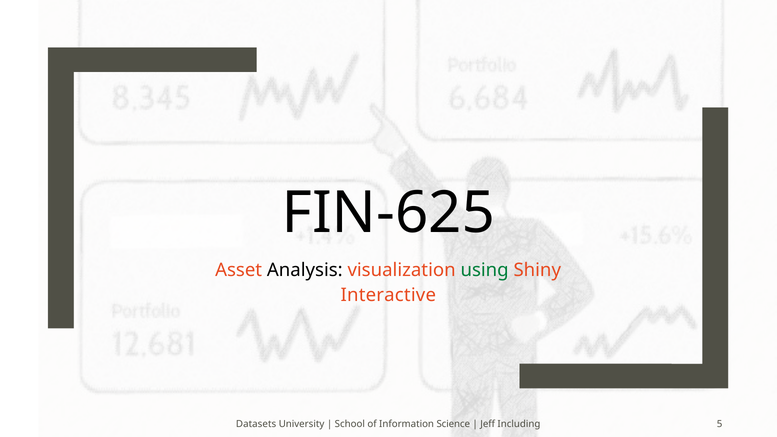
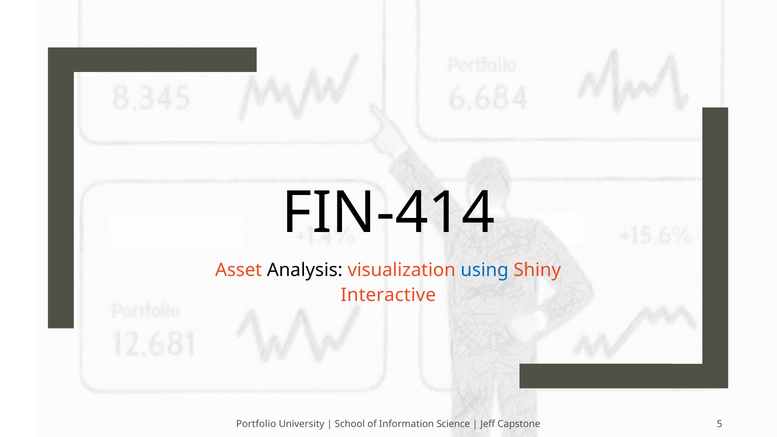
FIN-625: FIN-625 -> FIN-414 (389, 213)
using colour: green -> blue (485, 270)
Datasets: Datasets -> Portfolio (256, 424)
Including: Including -> Capstone (519, 424)
